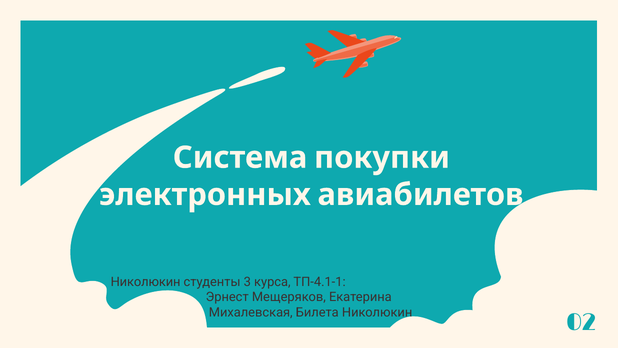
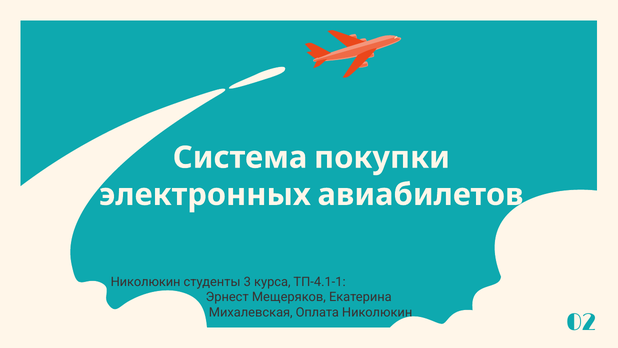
Билета: Билета -> Оплата (317, 312)
